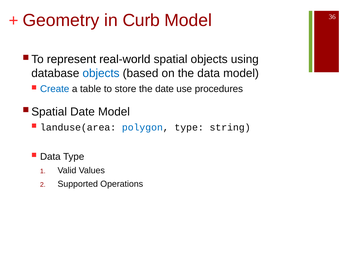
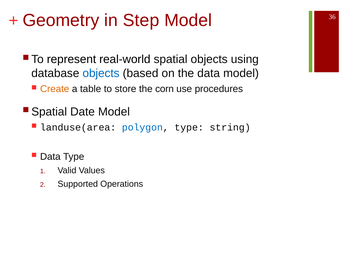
Curb: Curb -> Step (141, 20)
Create colour: blue -> orange (55, 89)
the date: date -> corn (165, 89)
